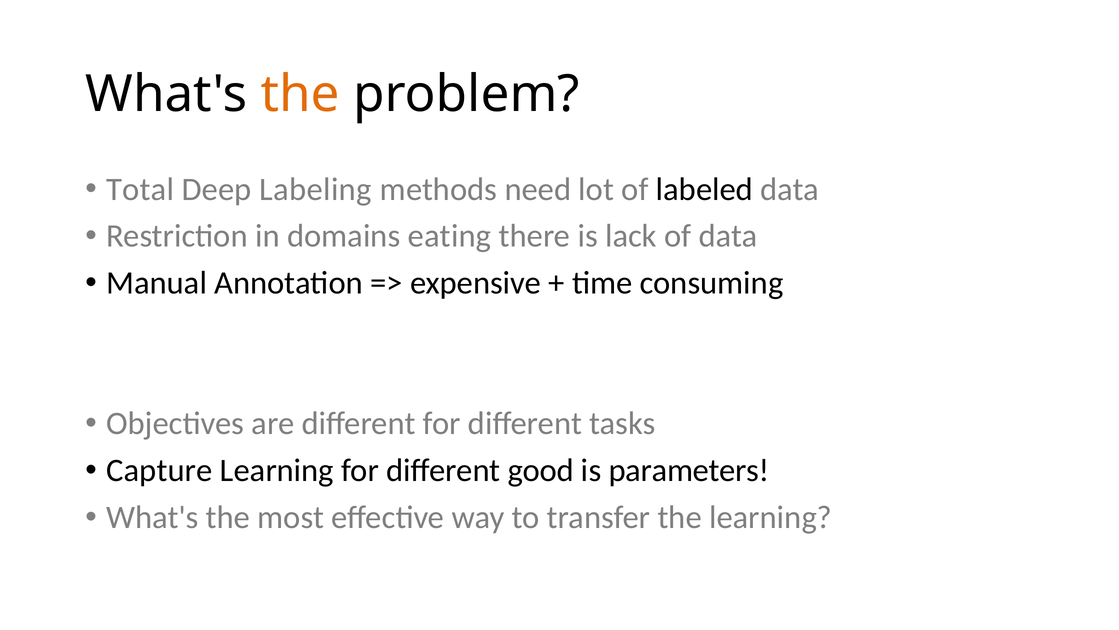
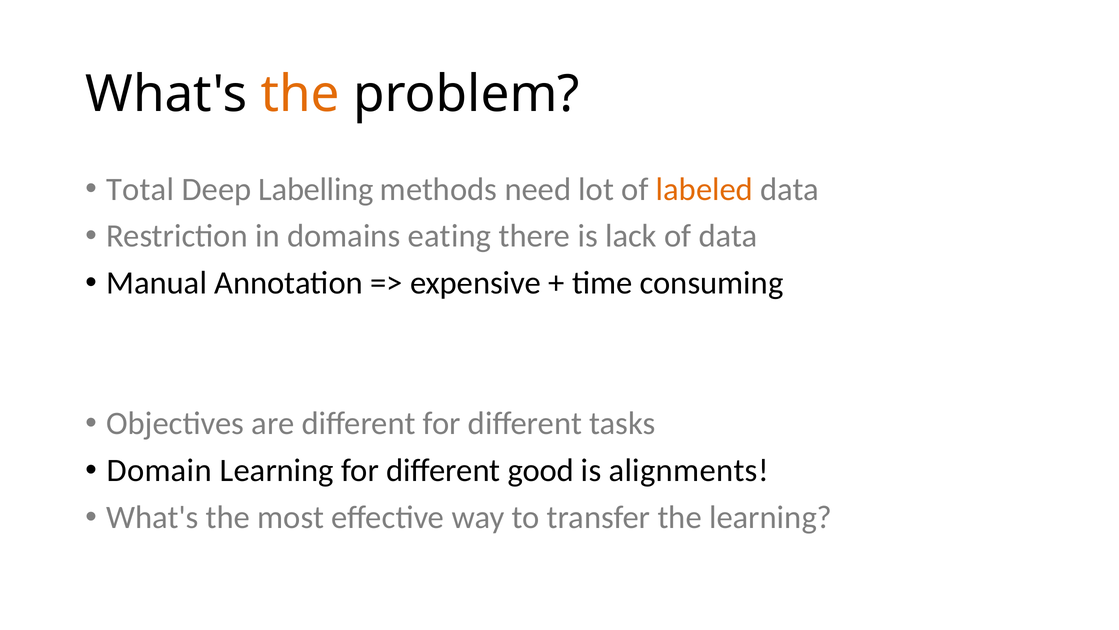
Labeling: Labeling -> Labelling (316, 189)
labeled colour: black -> orange (705, 189)
Capture: Capture -> Domain (159, 470)
parameters: parameters -> alignments (689, 470)
